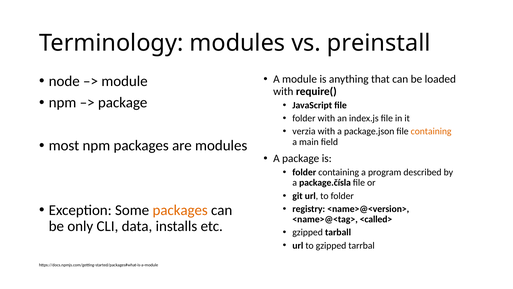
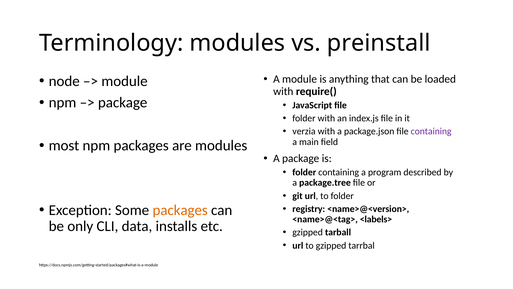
containing colour: orange -> purple (431, 131)
package.čísla: package.čísla -> package.tree (325, 183)
<called>: <called> -> <labels> (376, 219)
